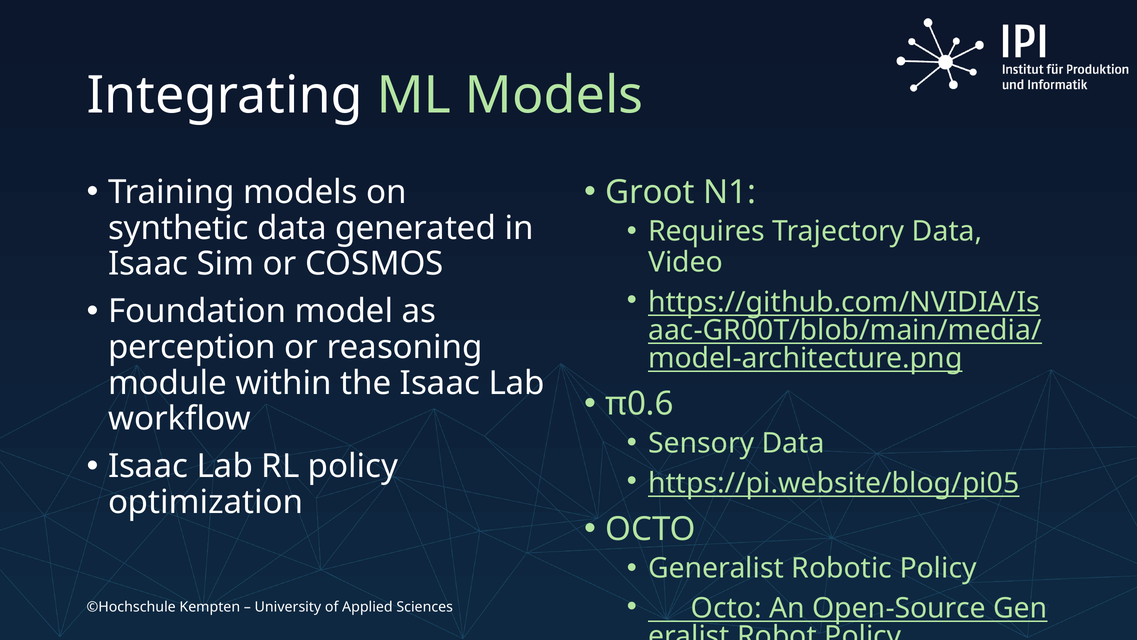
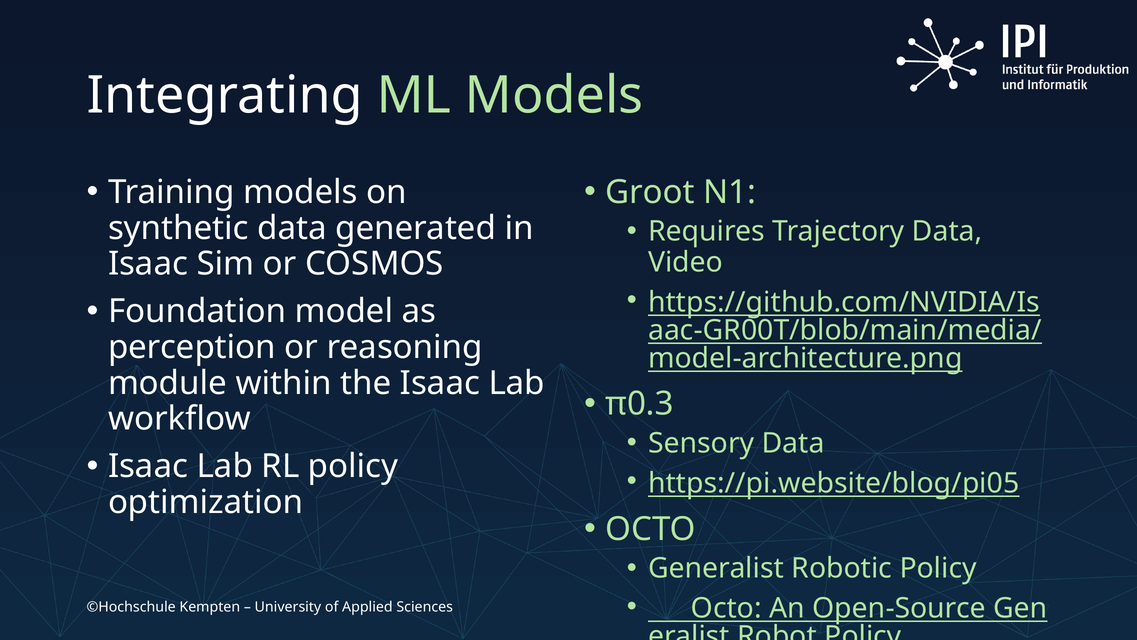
π0.6: π0.6 -> π0.3 (640, 404)
